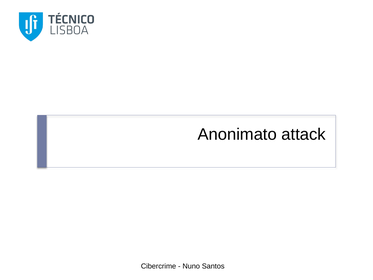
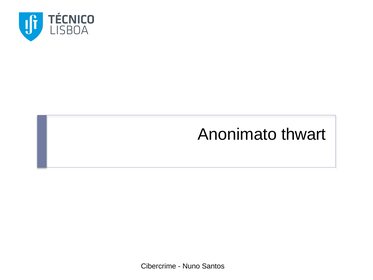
attack: attack -> thwart (304, 134)
